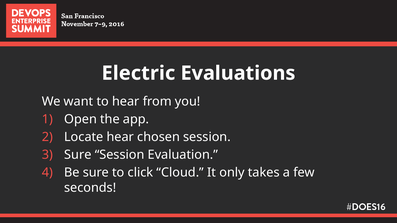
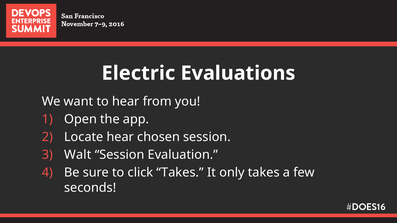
Sure: Sure -> Walt (78, 155)
click Cloud: Cloud -> Takes (180, 173)
